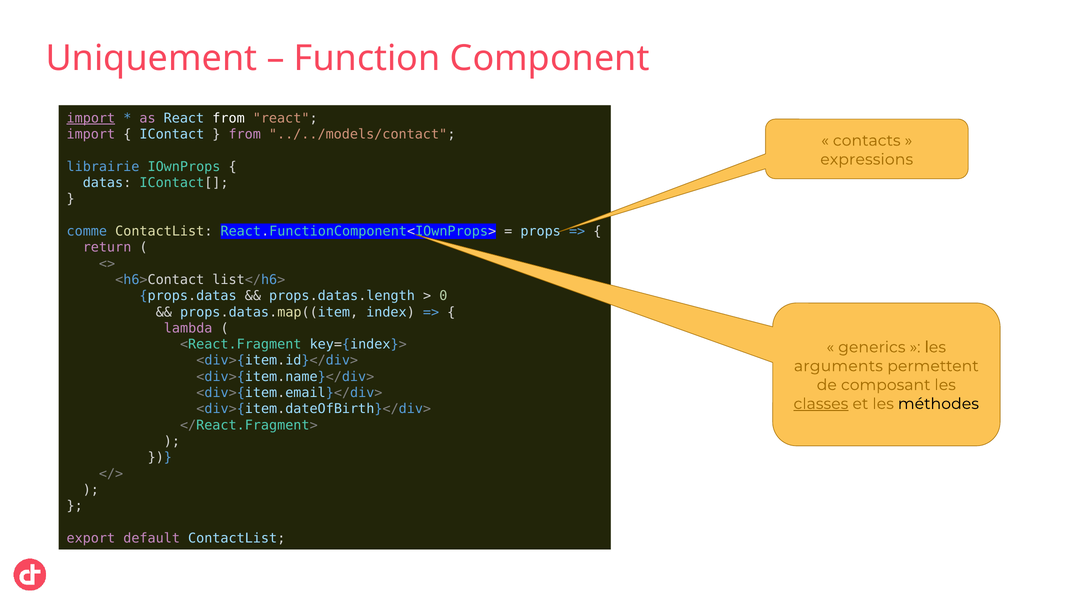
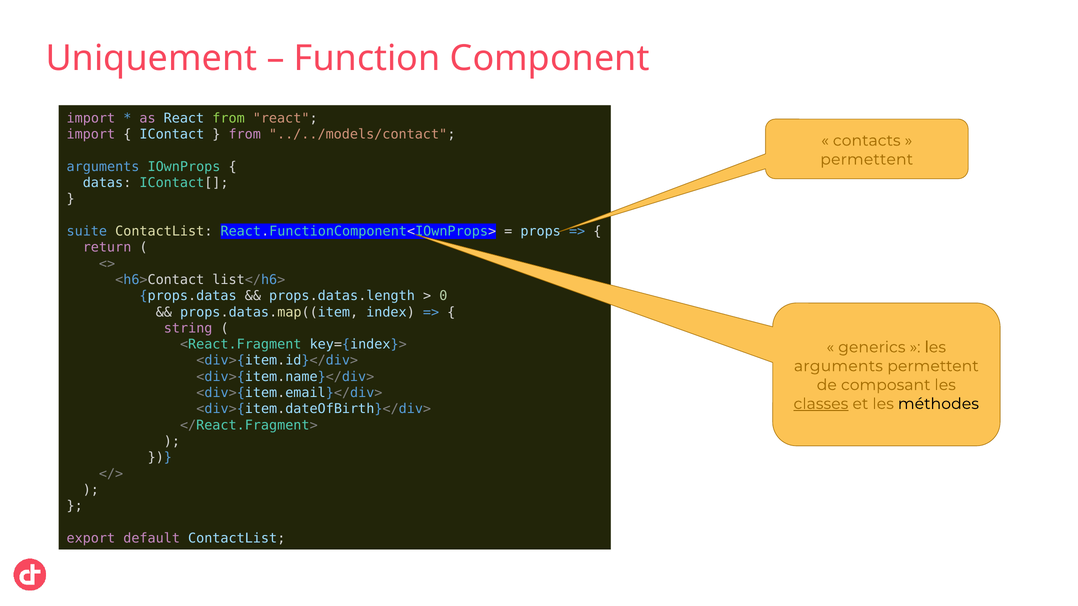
import underline: present -> none (91, 118)
from colour: white -> light green (229, 118)
expressions: expressions -> permettent (867, 160)
librairie: librairie -> arguments (103, 167)
comme: comme -> suite (87, 231)
lambda: lambda -> string (188, 328)
